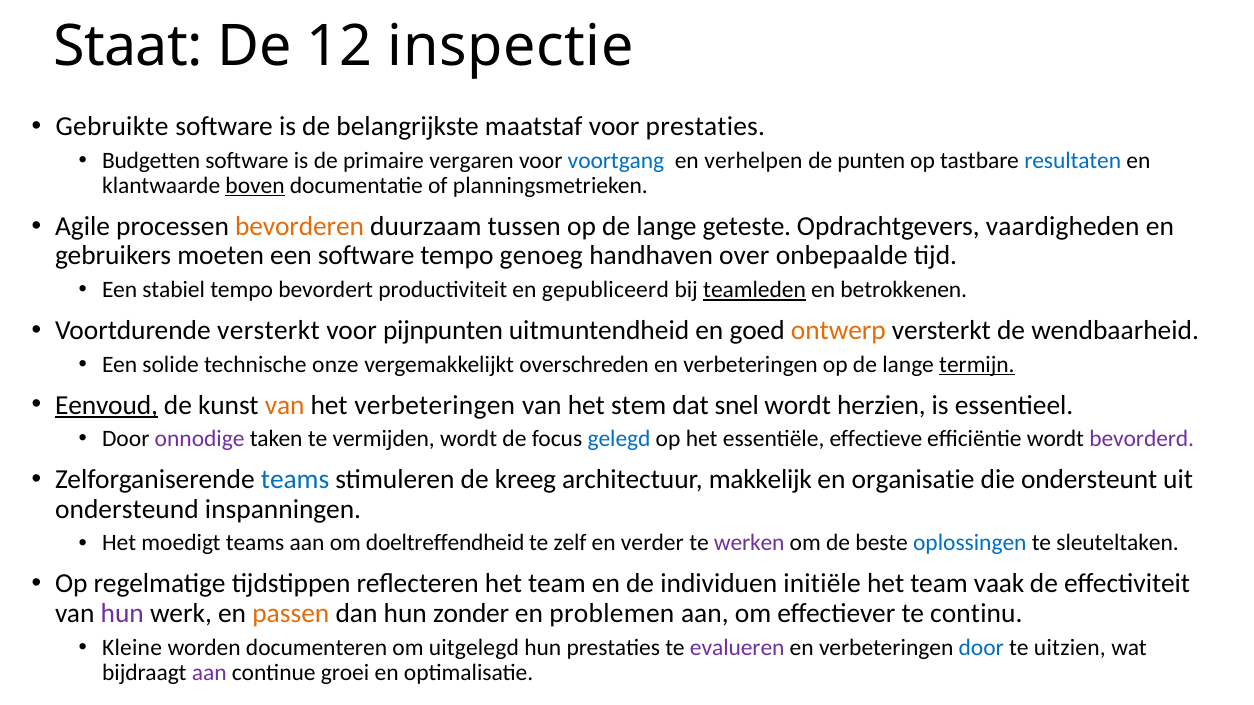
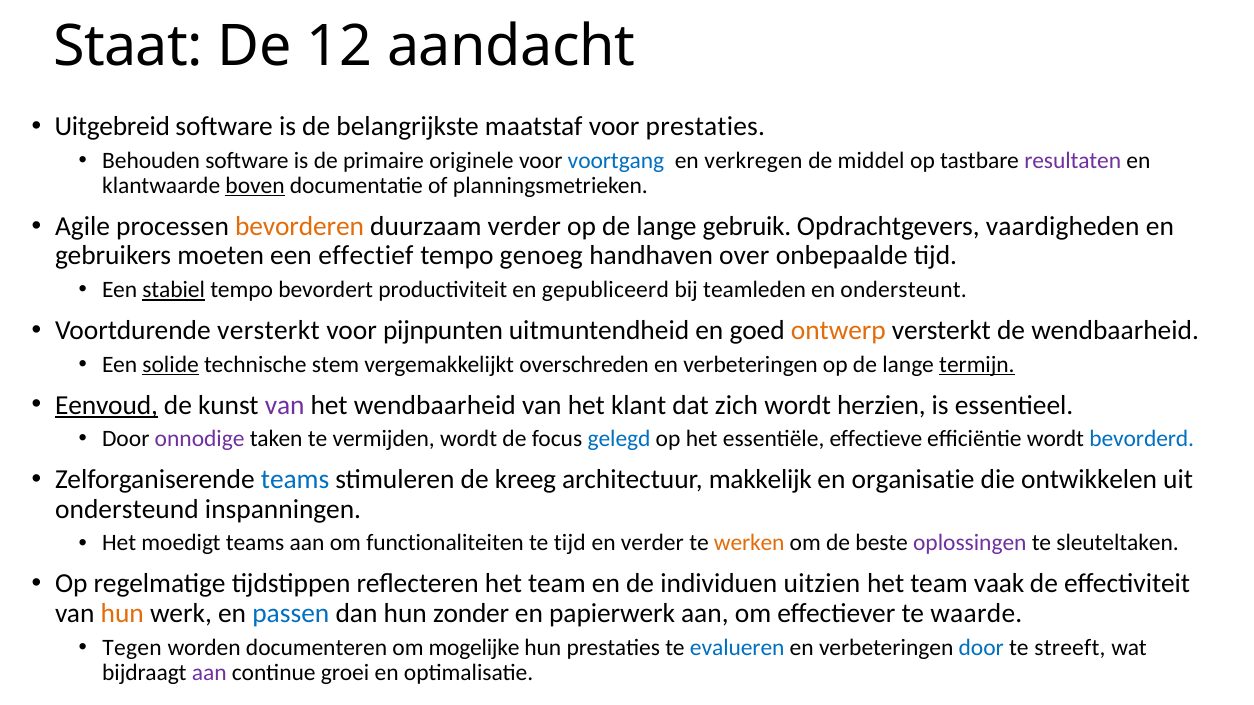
inspectie: inspectie -> aandacht (511, 47)
Gebruikte: Gebruikte -> Uitgebreid (112, 126)
Budgetten: Budgetten -> Behouden (151, 160)
vergaren: vergaren -> originele (471, 160)
verhelpen: verhelpen -> verkregen (753, 160)
punten: punten -> middel (871, 160)
resultaten colour: blue -> purple (1073, 160)
duurzaam tussen: tussen -> verder (524, 226)
geteste: geteste -> gebruik (747, 226)
een software: software -> effectief (366, 256)
stabiel underline: none -> present (174, 290)
teamleden underline: present -> none (755, 290)
betrokkenen: betrokkenen -> ondersteunt (904, 290)
solide underline: none -> present (171, 365)
onze: onze -> stem (336, 365)
van colour: orange -> purple (285, 405)
het verbeteringen: verbeteringen -> wendbaarheid (435, 405)
stem: stem -> klant (639, 405)
snel: snel -> zich (737, 405)
bevorderd colour: purple -> blue (1142, 439)
ondersteunt: ondersteunt -> ontwikkelen (1089, 480)
doeltreffendheid: doeltreffendheid -> functionaliteiten (445, 543)
te zelf: zelf -> tijd (570, 543)
werken colour: purple -> orange (749, 543)
oplossingen colour: blue -> purple (970, 543)
initiële: initiële -> uitzien (822, 584)
hun colour: purple -> orange (122, 614)
passen colour: orange -> blue (291, 614)
problemen: problemen -> papierwerk (612, 614)
continu: continu -> waarde (976, 614)
Kleine: Kleine -> Tegen (132, 648)
uitgelegd: uitgelegd -> mogelijke (474, 648)
evalueren colour: purple -> blue (737, 648)
uitzien: uitzien -> streeft (1070, 648)
